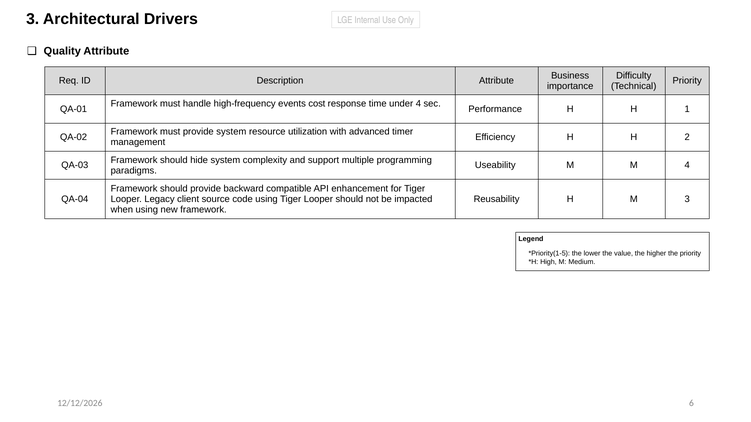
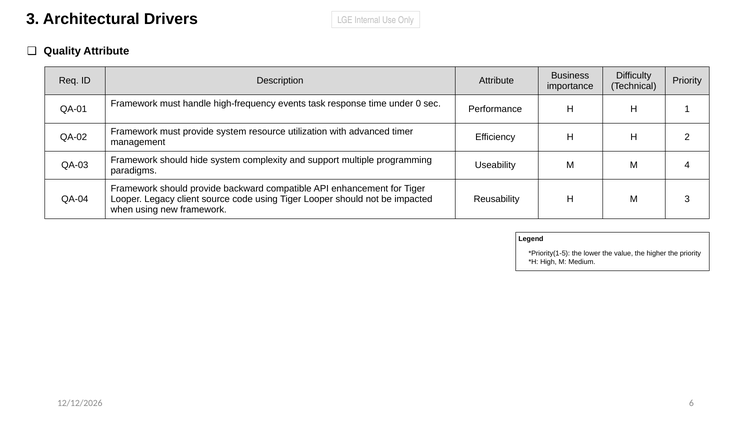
cost: cost -> task (317, 104)
under 4: 4 -> 0 (418, 104)
